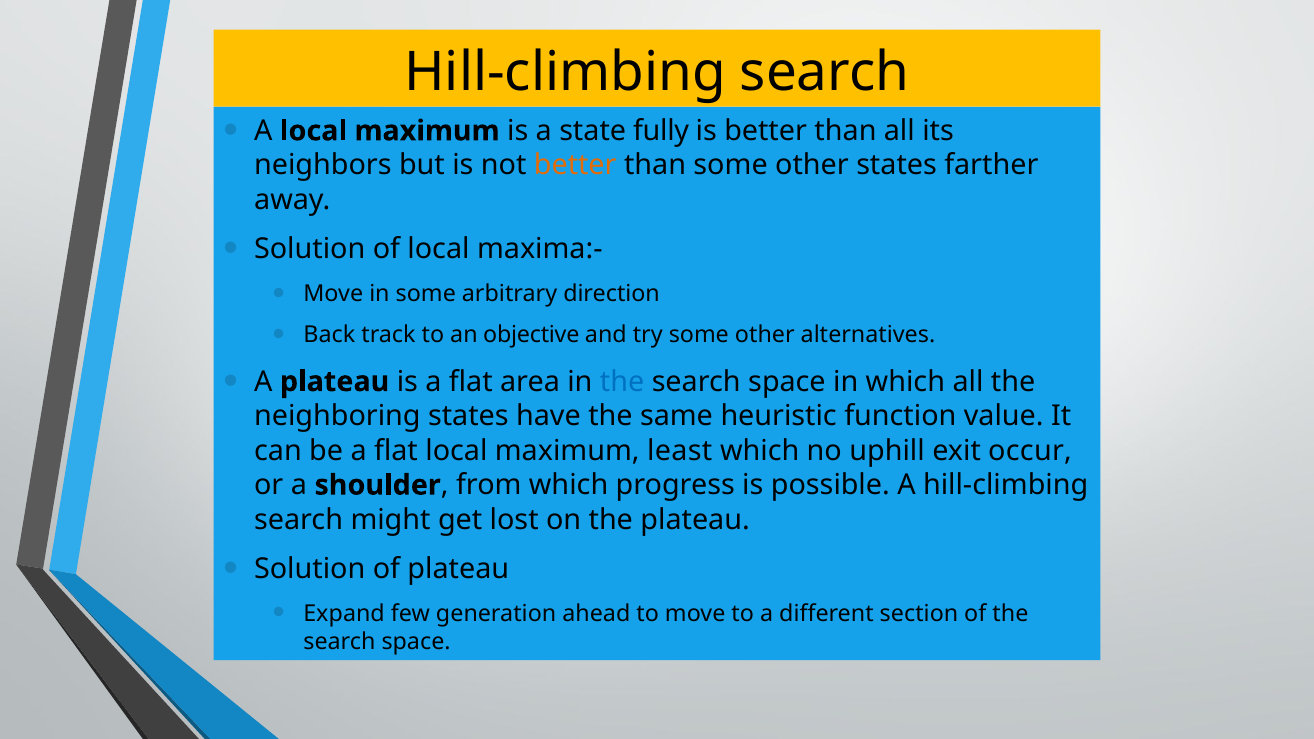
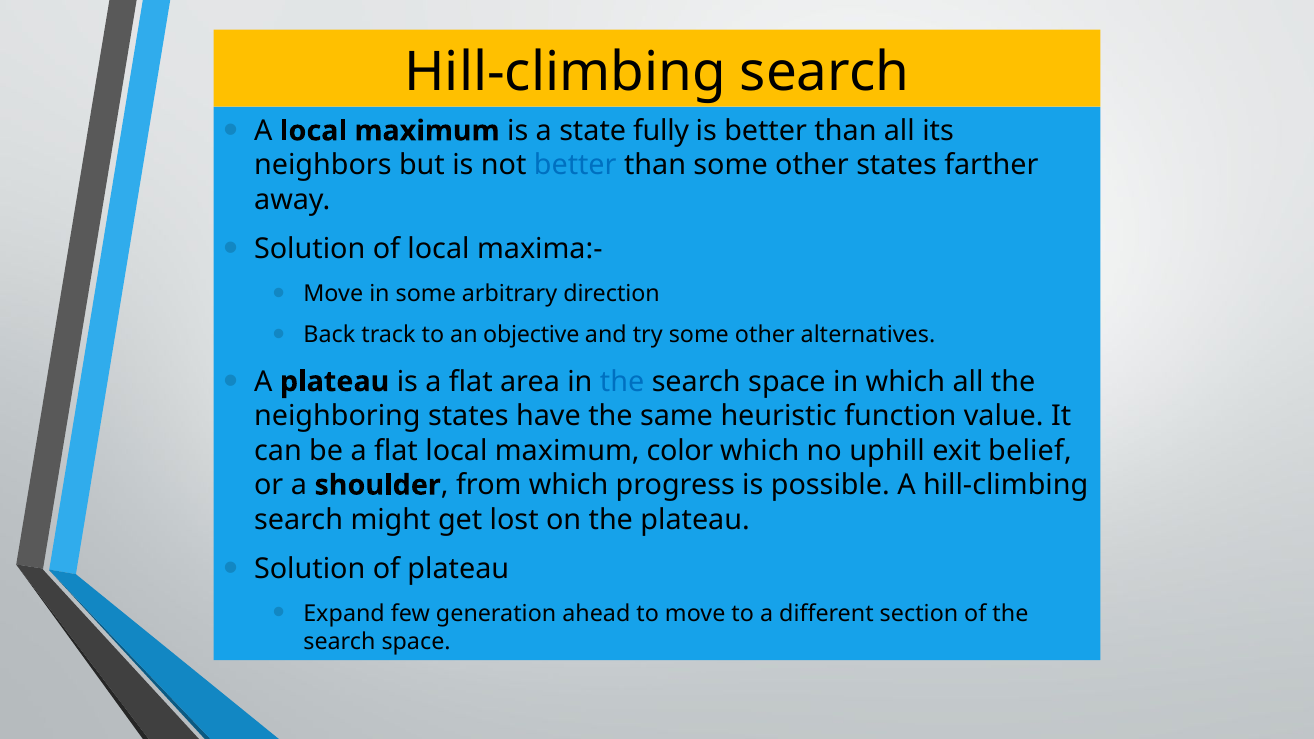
better colour: orange -> blue (575, 165)
least: least -> color (680, 451)
occur: occur -> belief (1030, 451)
